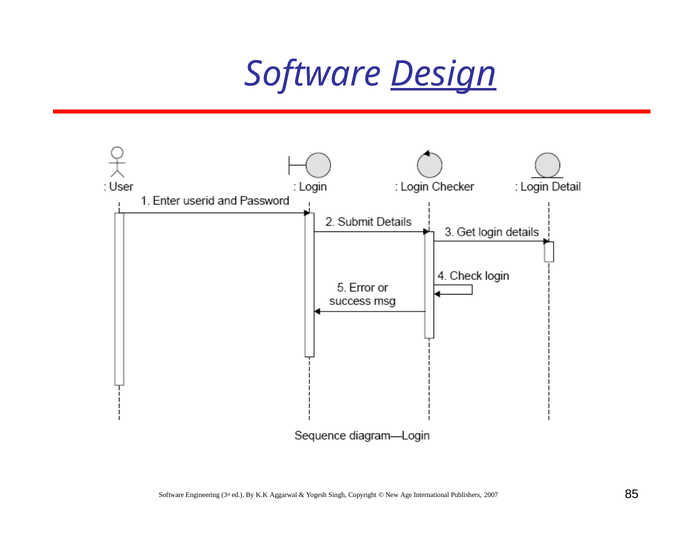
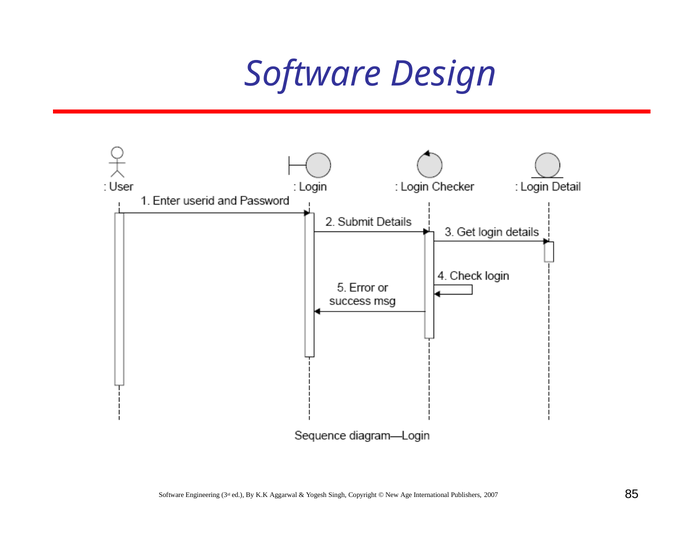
Design underline: present -> none (443, 74)
